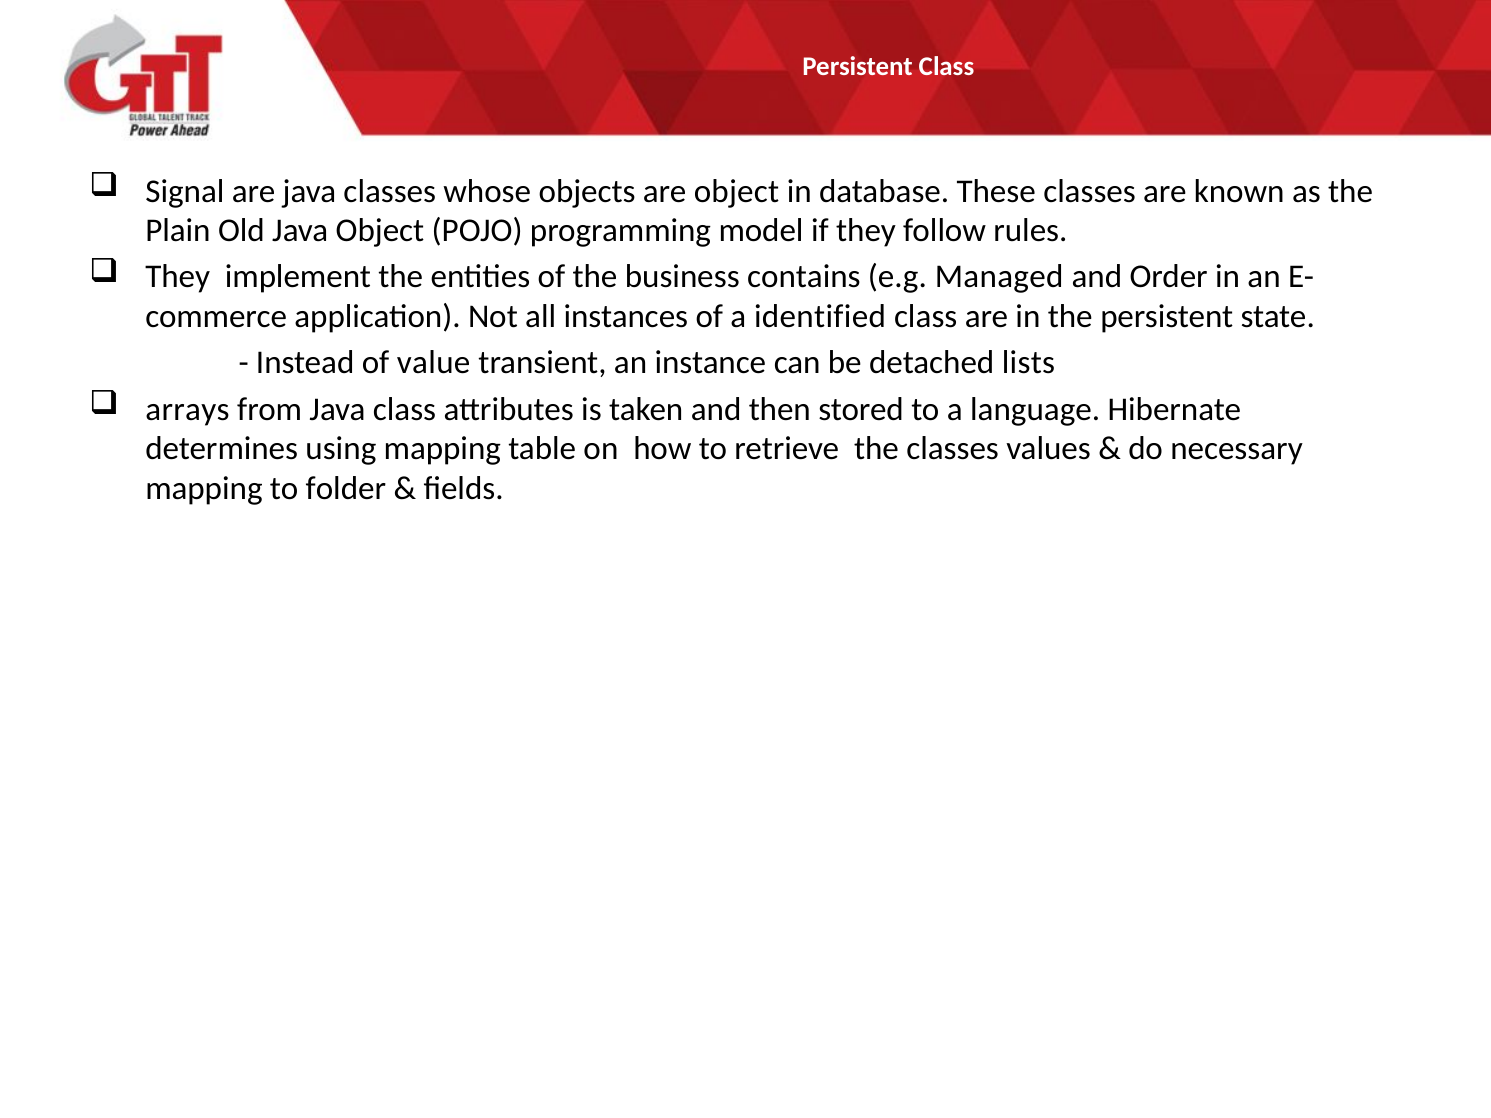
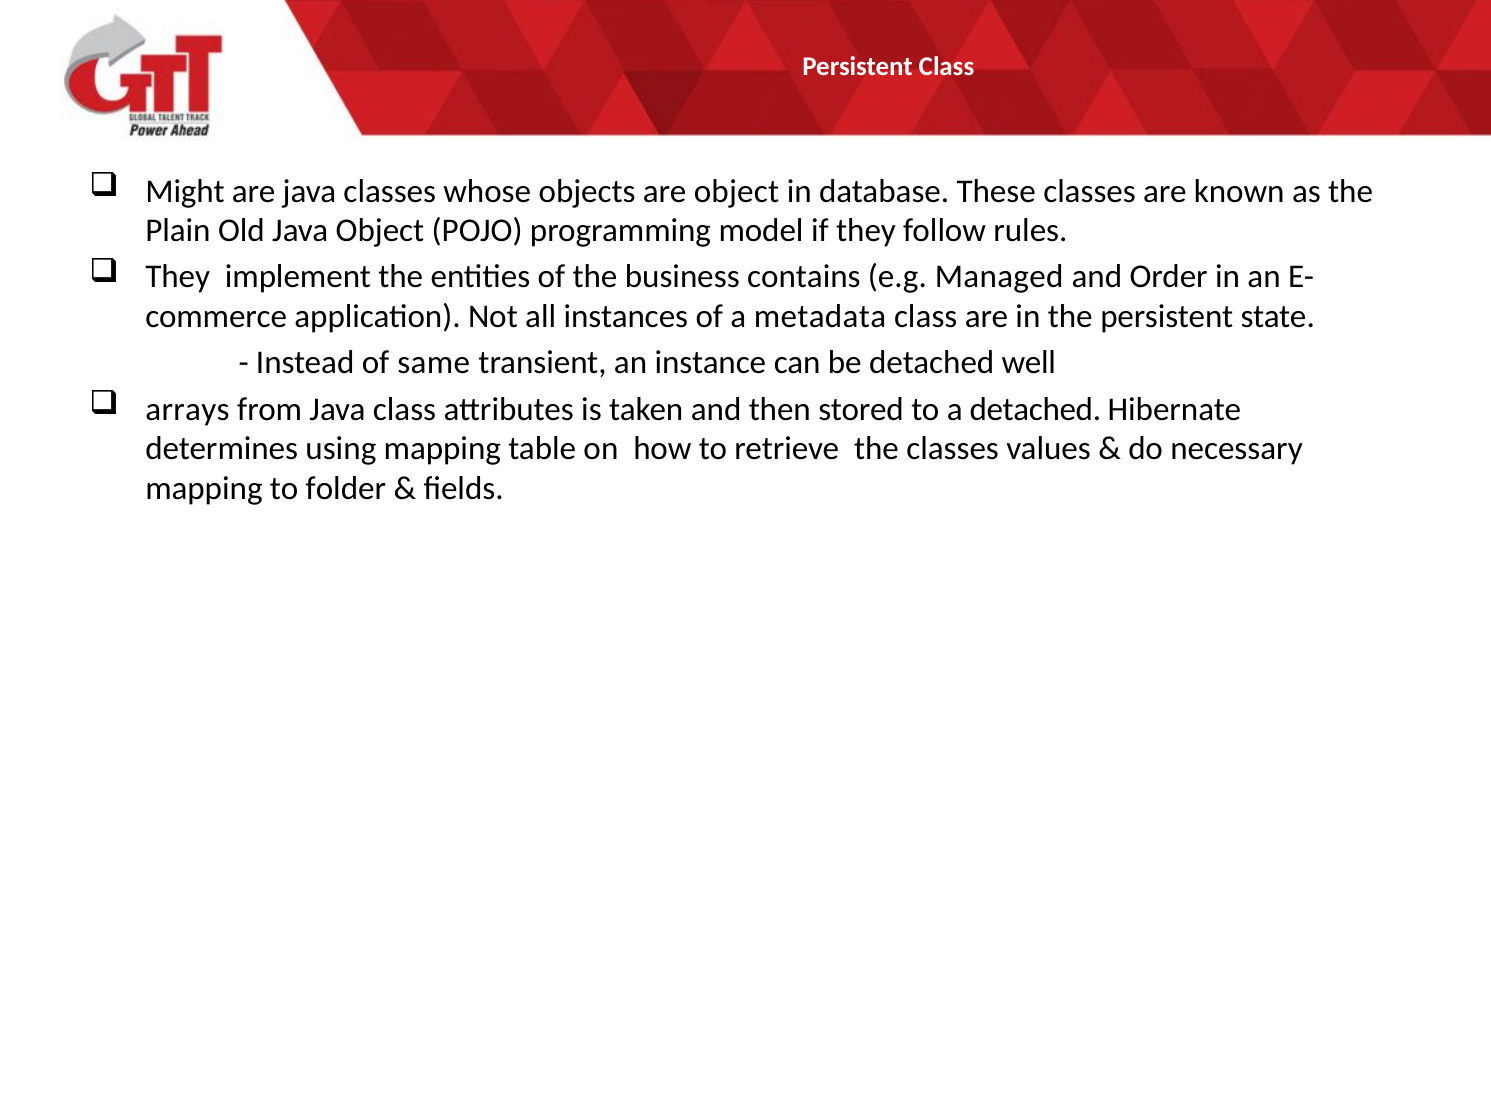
Signal: Signal -> Might (185, 191)
identified: identified -> metadata (820, 317)
value: value -> same (434, 363)
lists: lists -> well (1029, 363)
a language: language -> detached (1035, 409)
